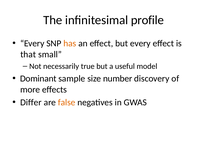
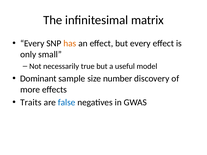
profile: profile -> matrix (147, 20)
that: that -> only (28, 54)
Differ: Differ -> Traits (31, 103)
false colour: orange -> blue (67, 103)
